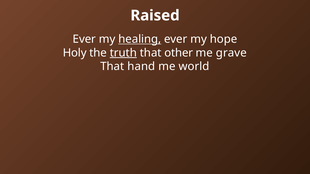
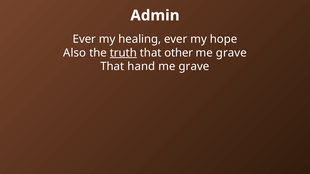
Raised: Raised -> Admin (155, 16)
healing underline: present -> none (140, 39)
Holy: Holy -> Also (75, 53)
world: world -> grave (194, 67)
